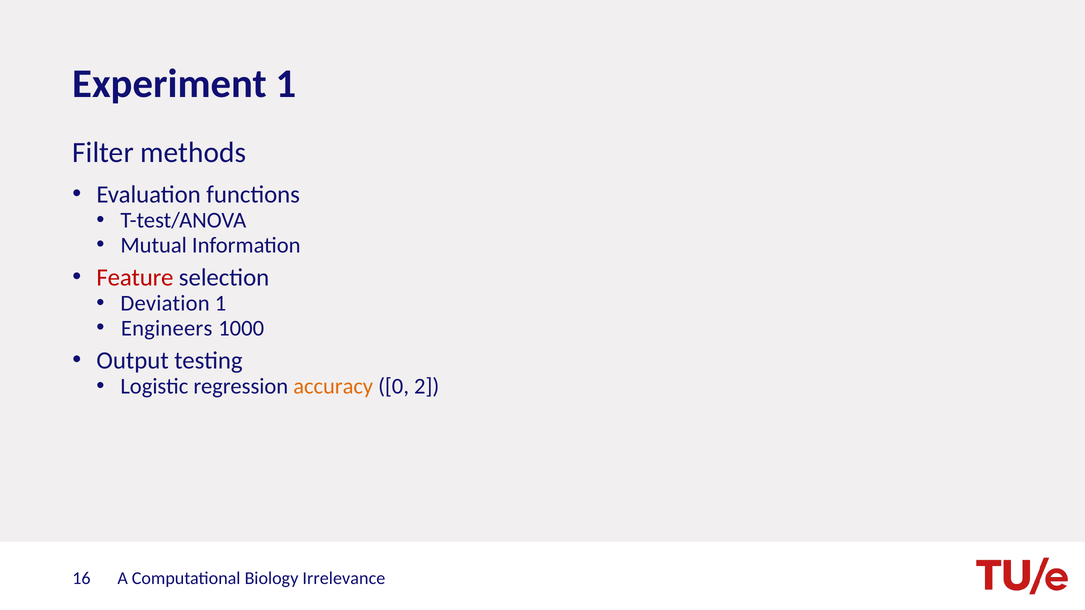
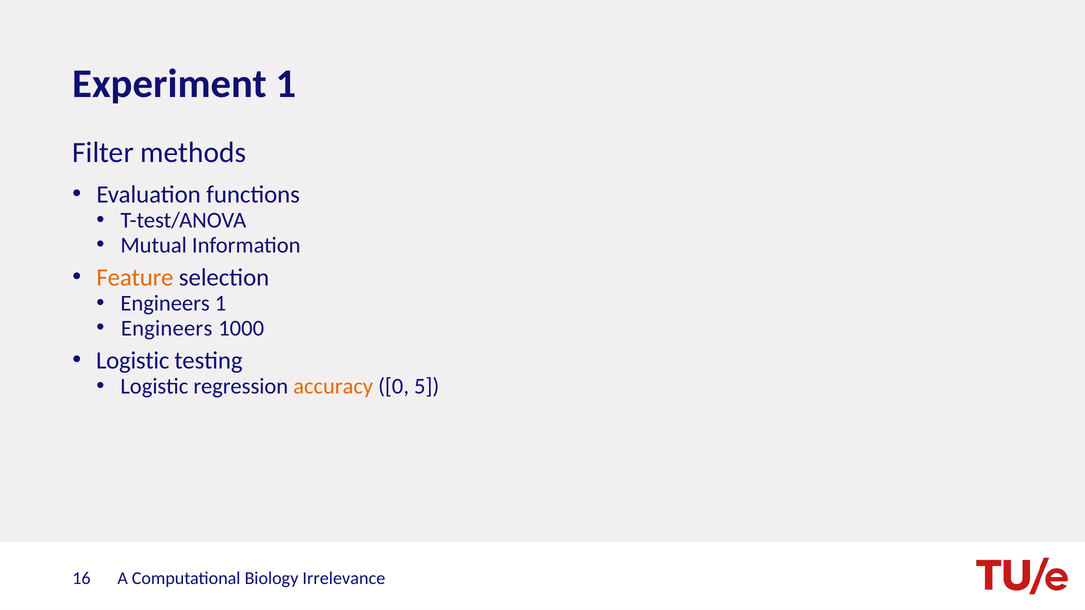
Feature colour: red -> orange (135, 278)
Deviation: Deviation -> Engineers (165, 304)
Output: Output -> Logistic (133, 361)
2: 2 -> 5 (427, 387)
